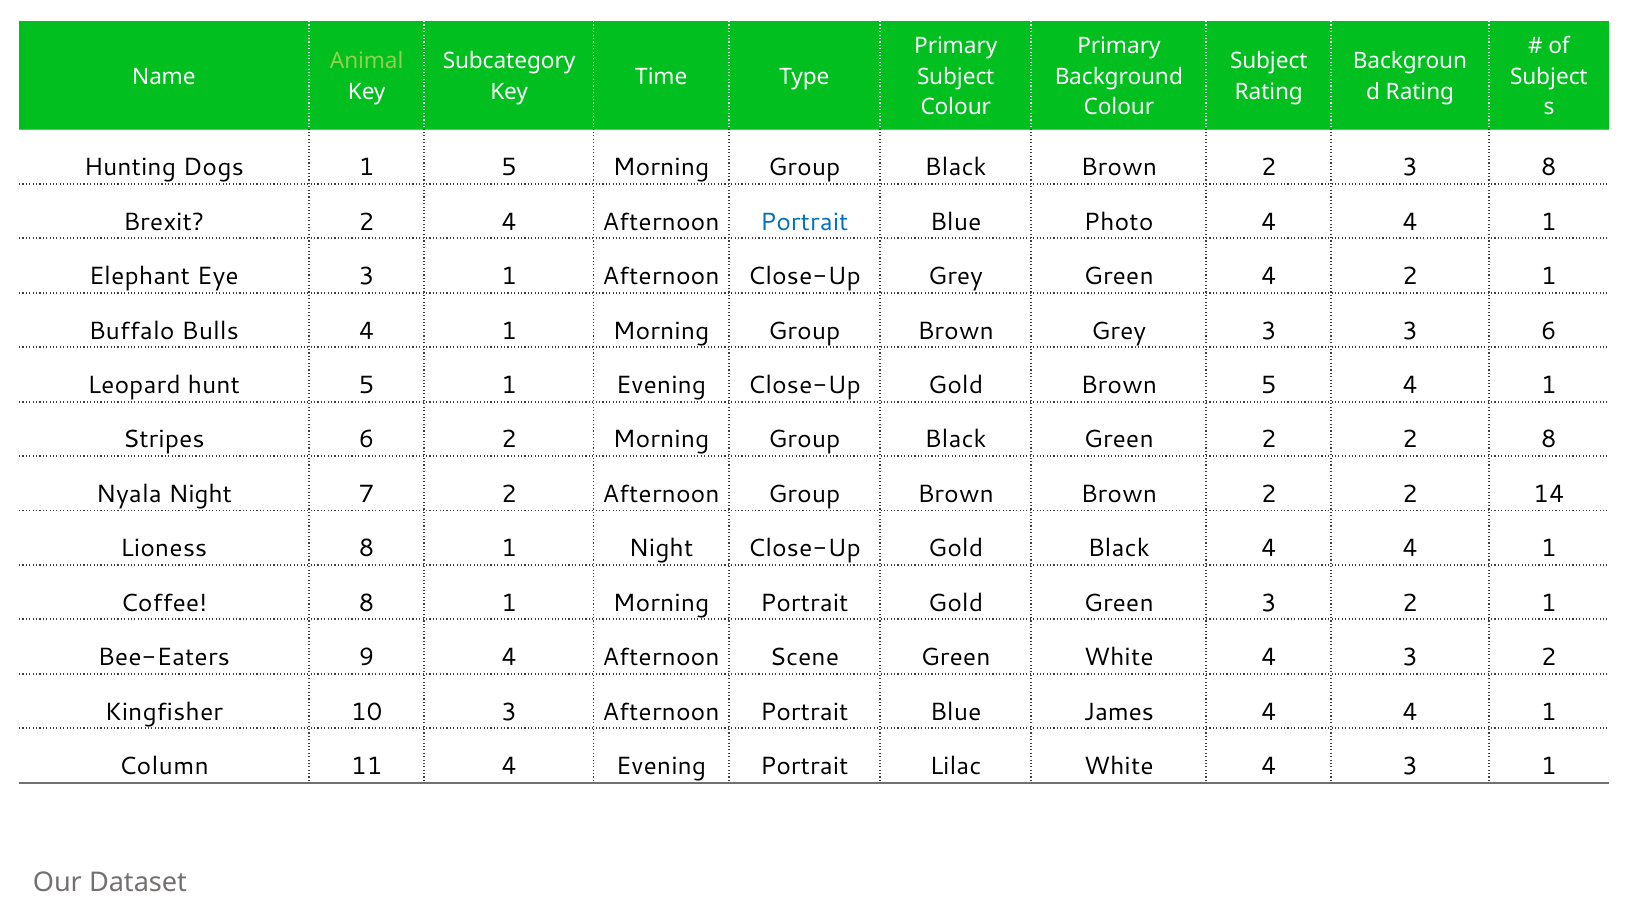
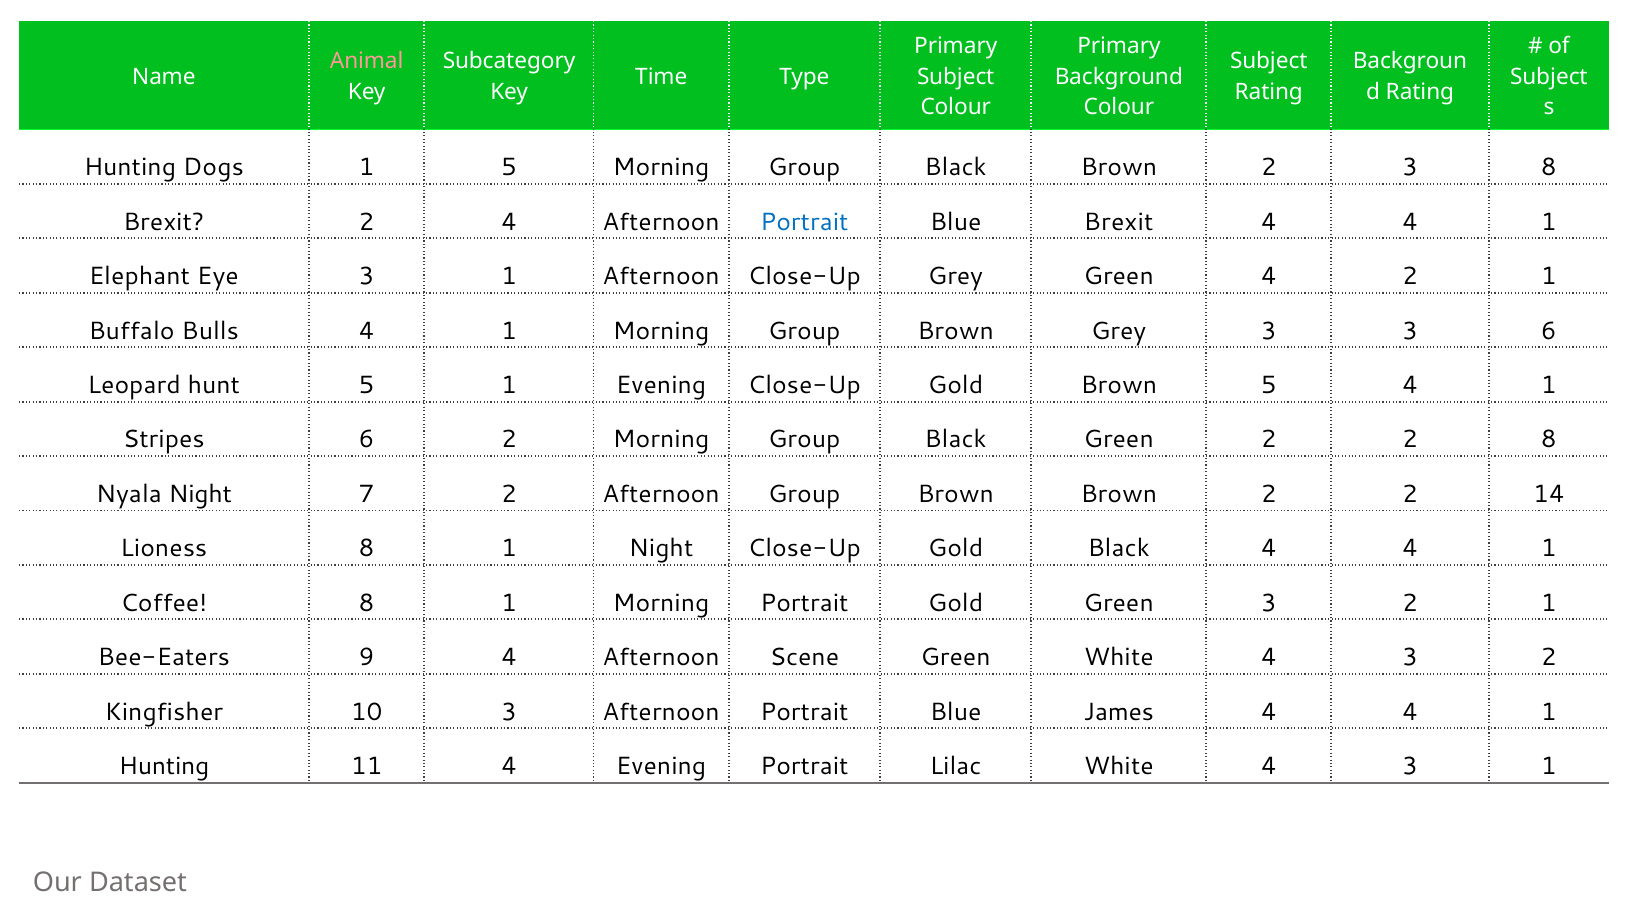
Animal colour: light green -> pink (367, 61)
Blue Photo: Photo -> Brexit (1119, 222)
Column: Column -> Hunting (164, 766)
